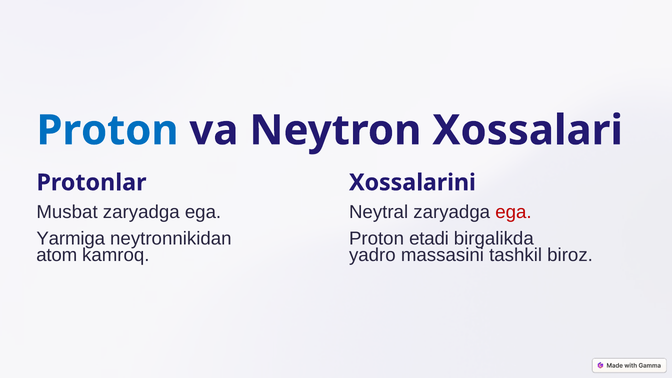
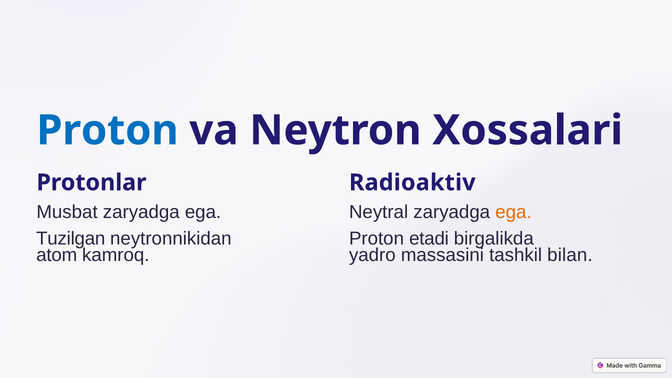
Xossalarini: Xossalarini -> Radioaktiv (412, 183)
ega colour: red -> orange (513, 212)
Yarmiga: Yarmiga -> Tuzilgan (71, 238)
biroz: biroz -> bilan (570, 255)
